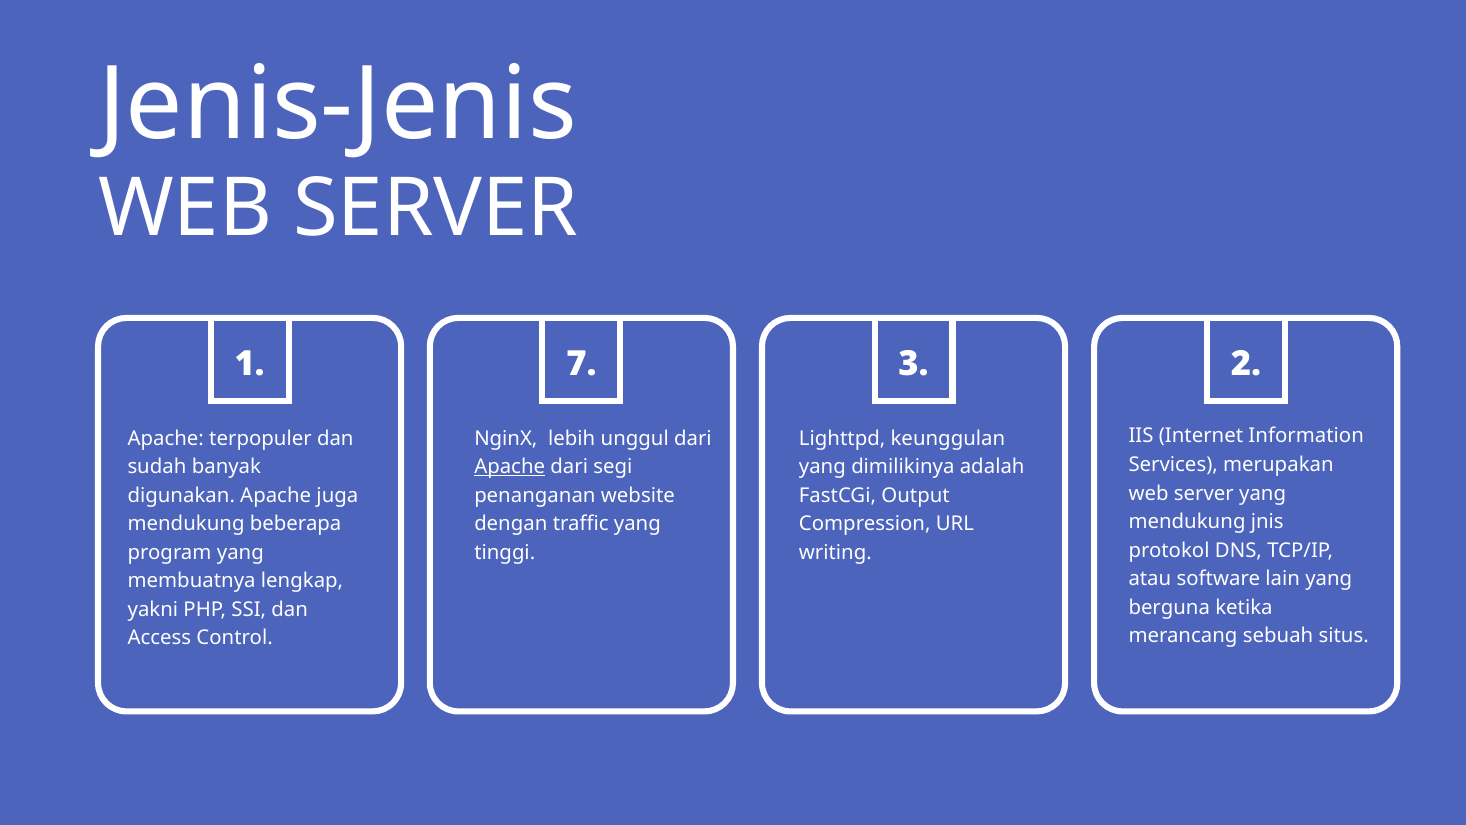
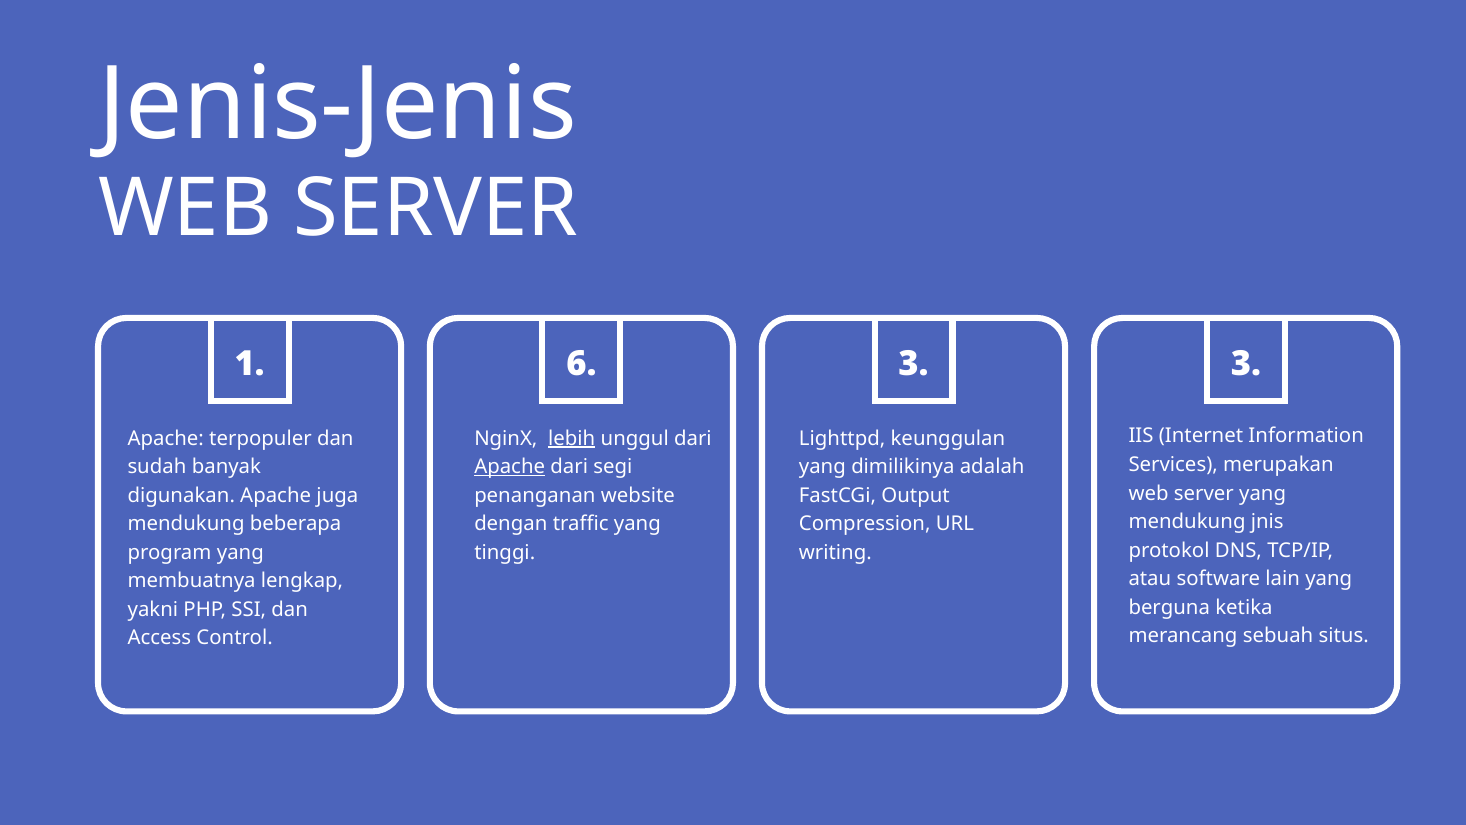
7: 7 -> 6 (581, 363)
3 2: 2 -> 3 (1246, 363)
lebih underline: none -> present (572, 438)
